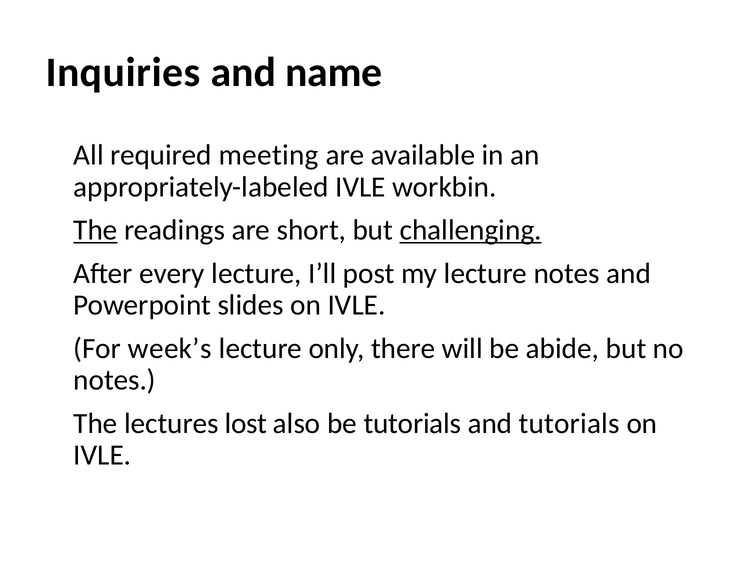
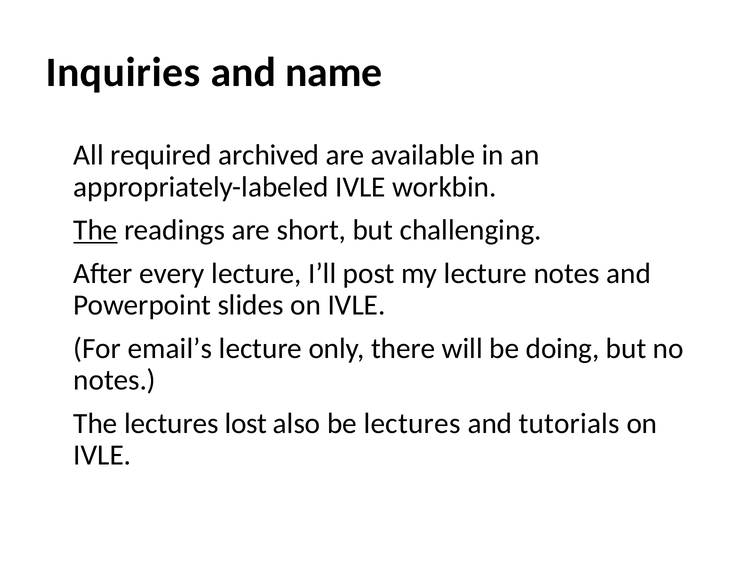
meeting: meeting -> archived (269, 155)
challenging underline: present -> none (471, 230)
week’s: week’s -> email’s (170, 348)
abide: abide -> doing (563, 348)
be tutorials: tutorials -> lectures (412, 423)
